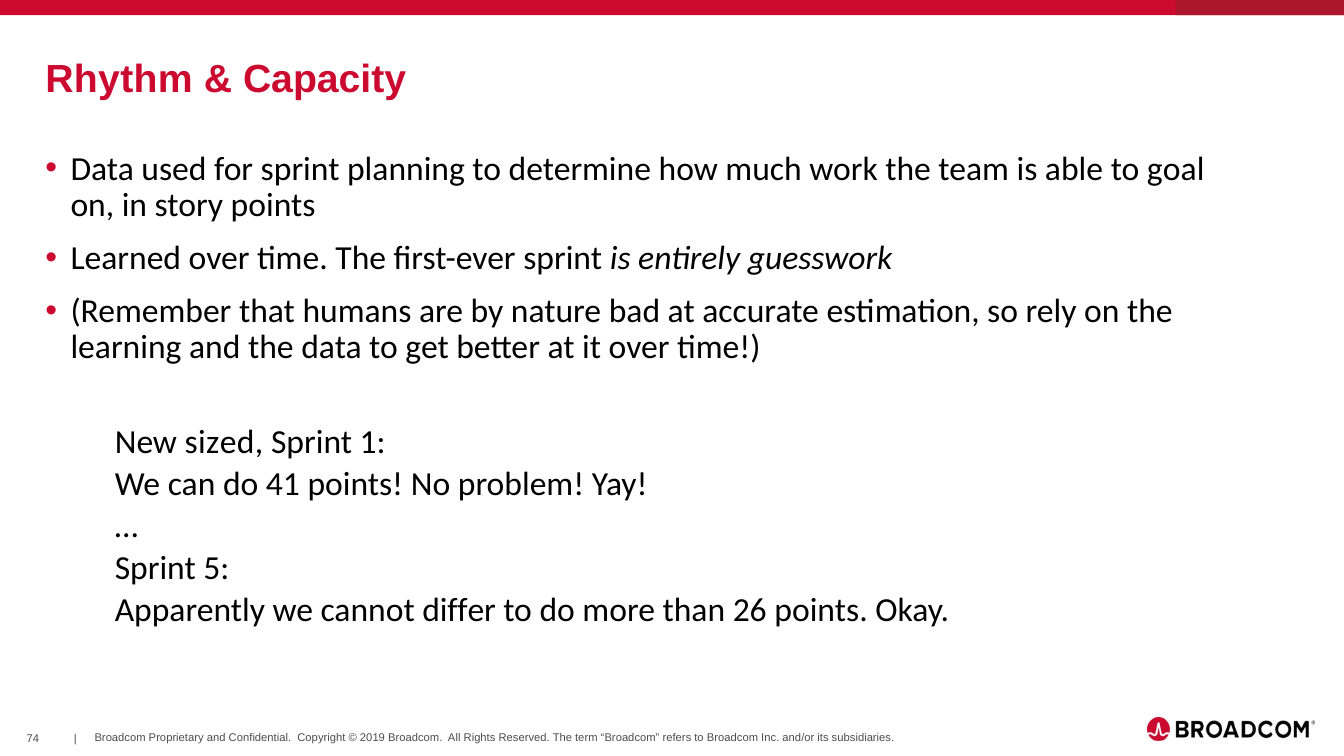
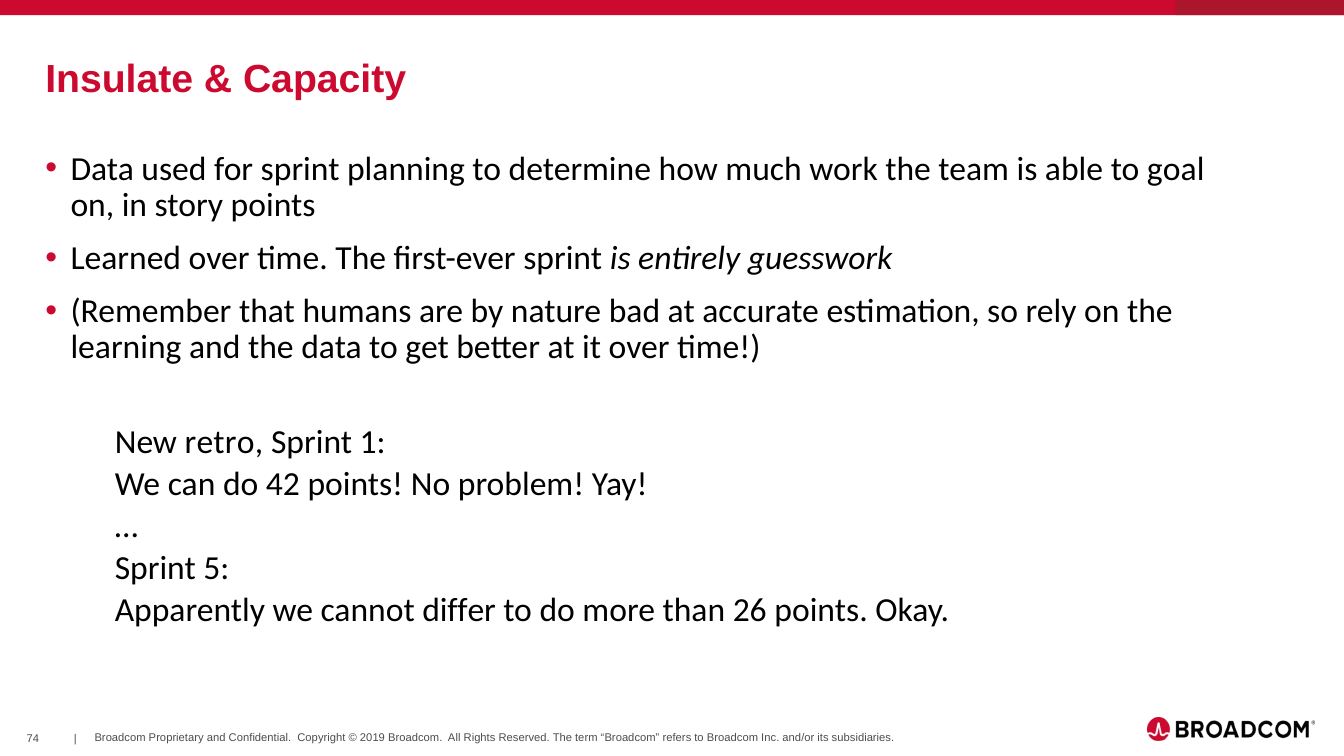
Rhythm: Rhythm -> Insulate (119, 80)
sized: sized -> retro (224, 443)
41: 41 -> 42 (283, 485)
